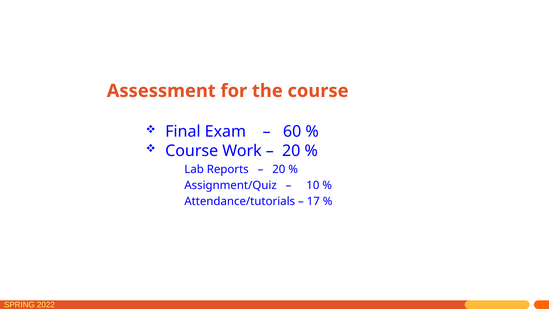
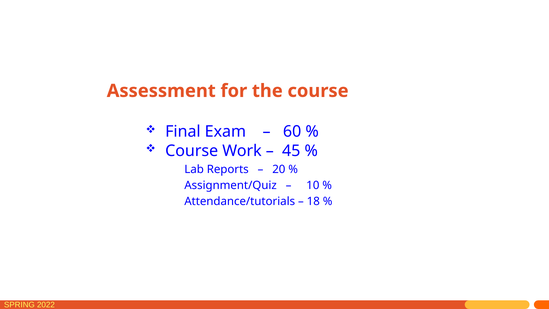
20: 20 -> 45 (291, 151)
17: 17 -> 18 (313, 201)
